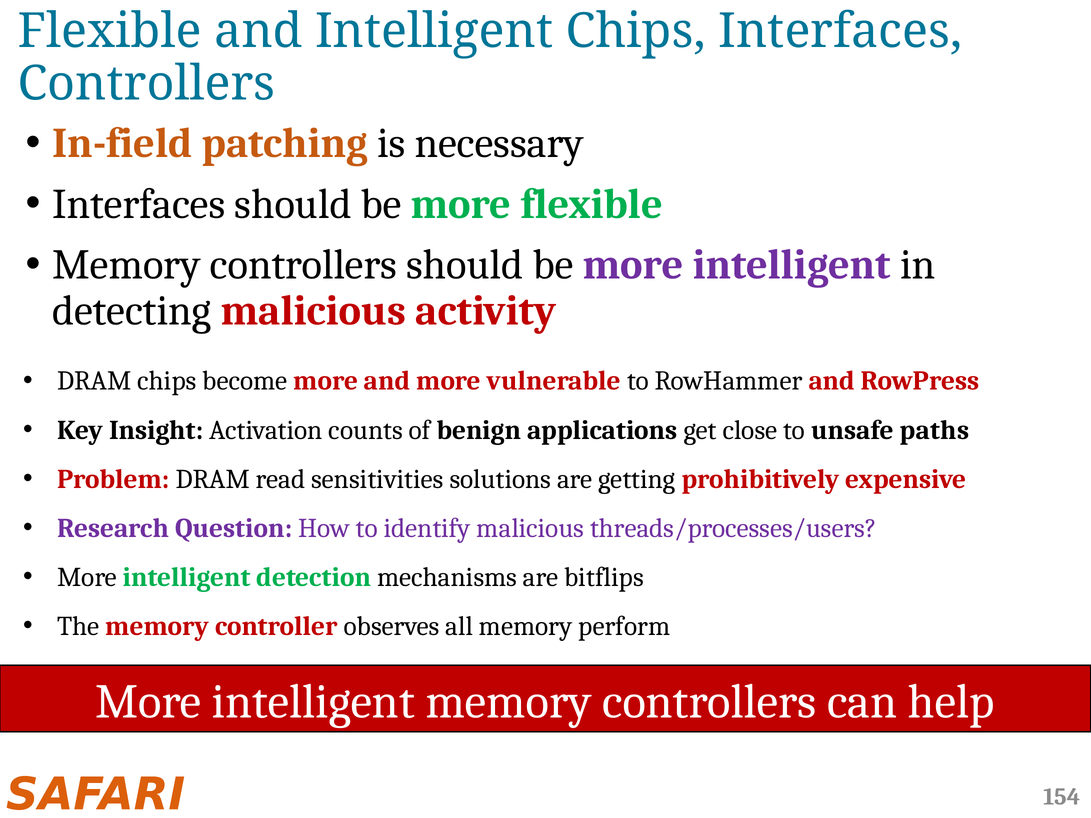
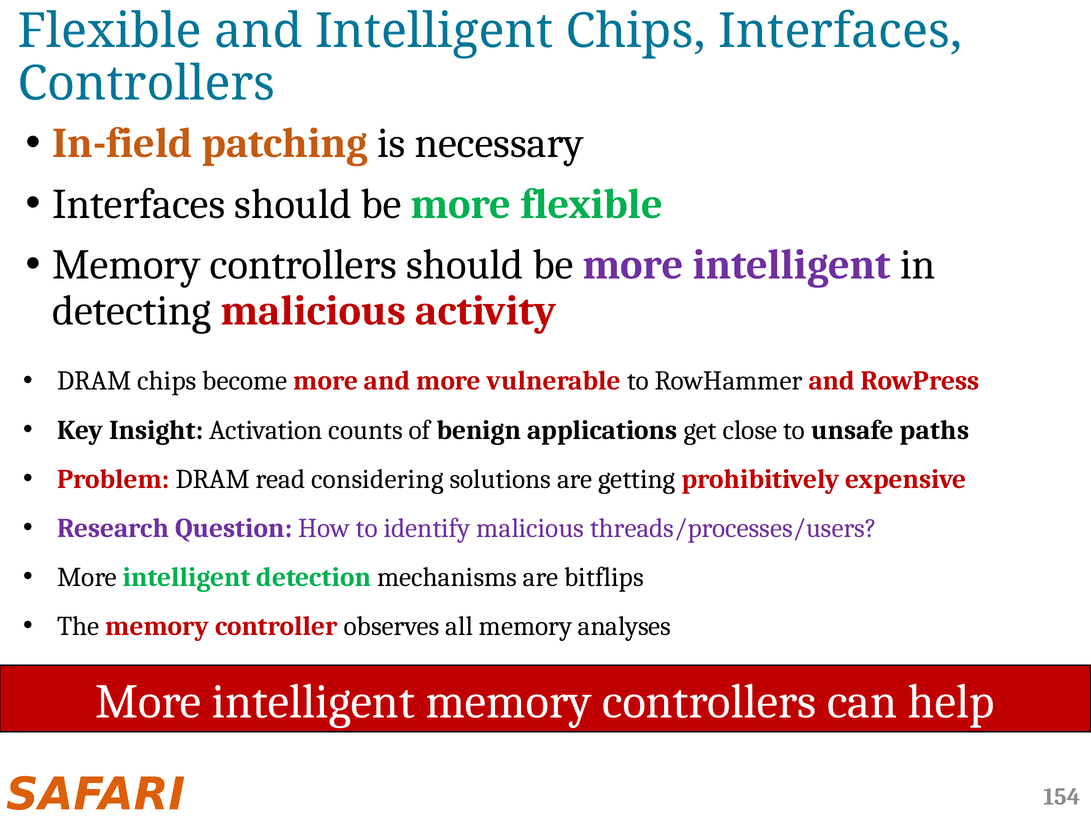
sensitivities: sensitivities -> considering (377, 479)
perform: perform -> analyses (624, 627)
